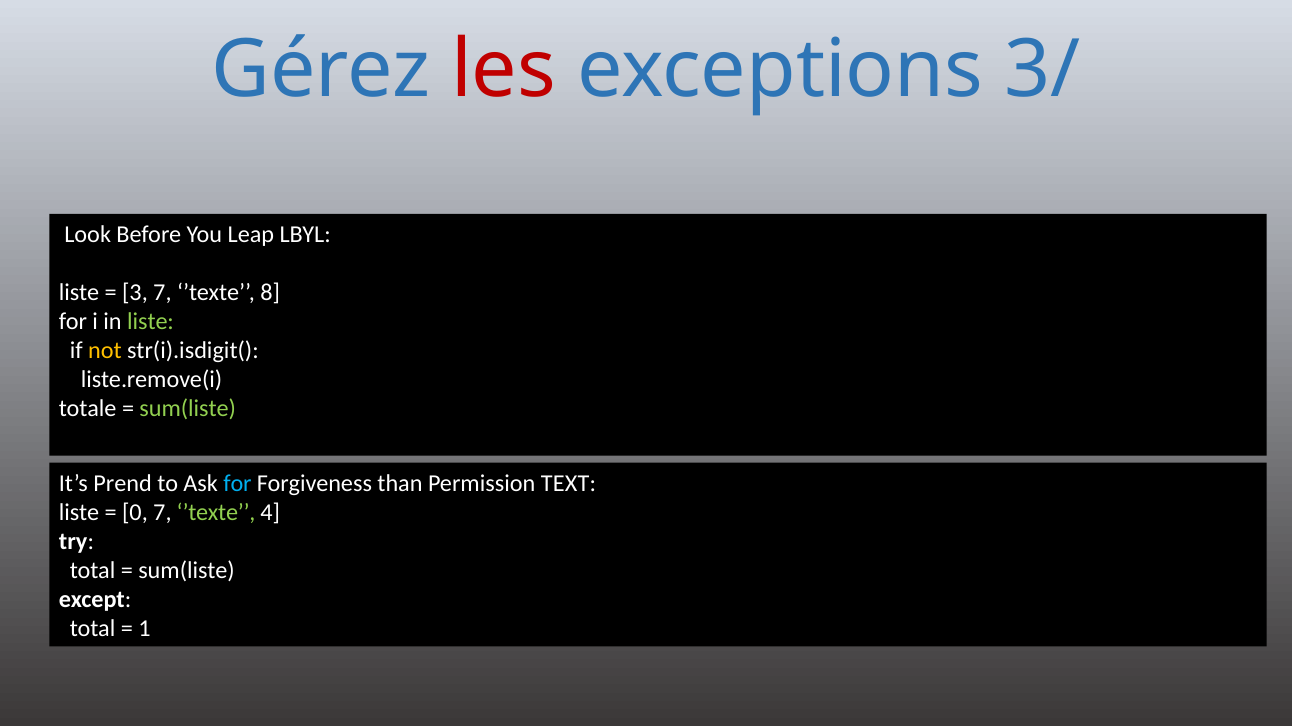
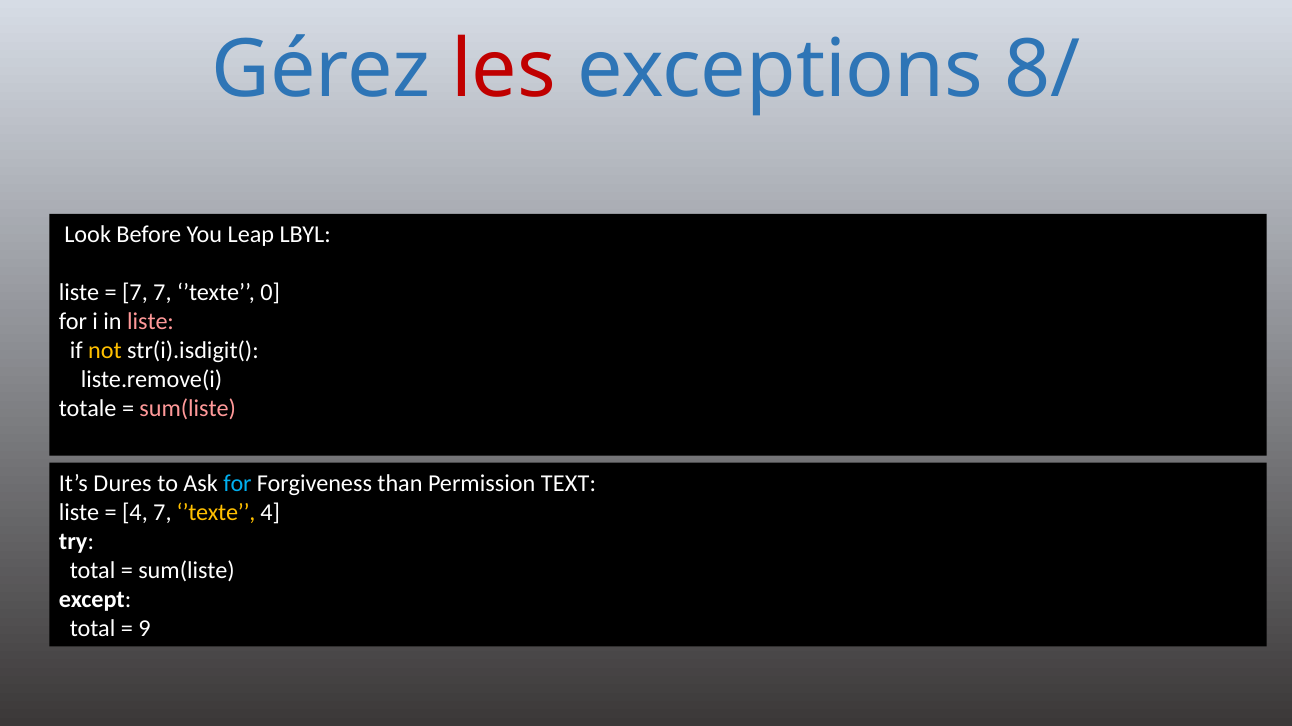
3/: 3/ -> 8/ (1042, 70)
3: 3 -> 7 (135, 293)
8: 8 -> 0 (270, 293)
liste colour: light green -> pink (151, 322)
sum(liste colour: light green -> pink (188, 409)
Prend: Prend -> Dures (123, 484)
0: 0 -> 4 (135, 513)
’texte colour: light green -> yellow (216, 513)
1: 1 -> 9 (144, 630)
